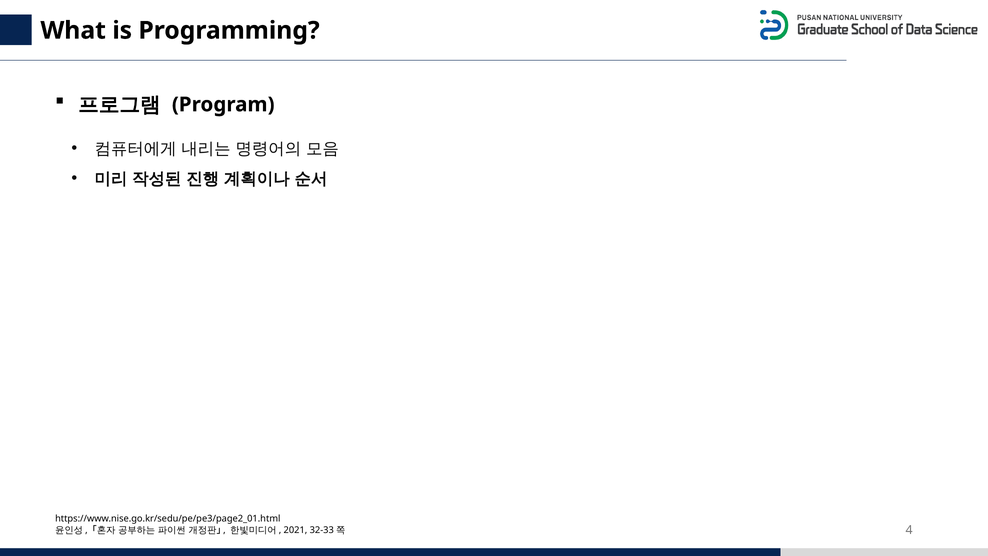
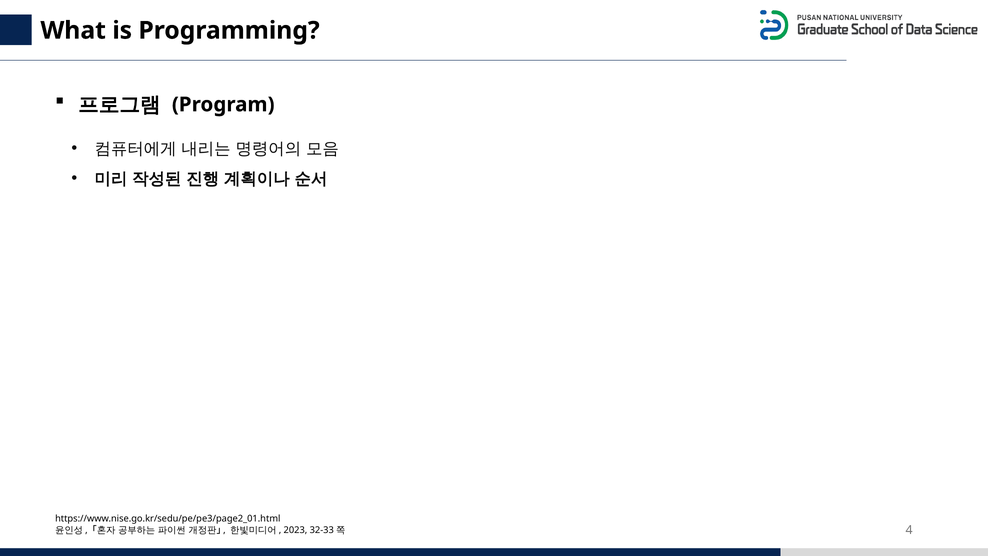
2021: 2021 -> 2023 (295, 530)
